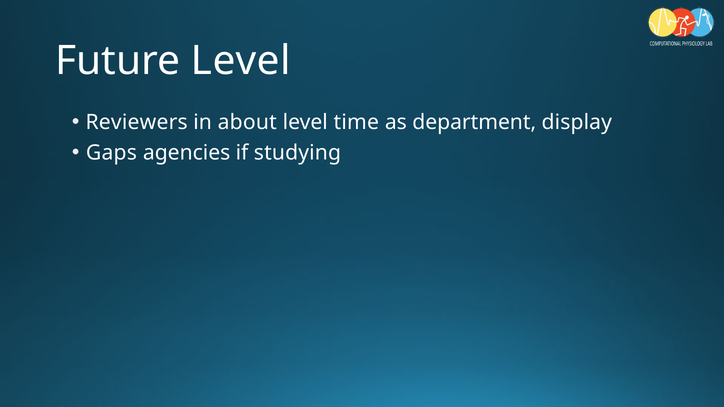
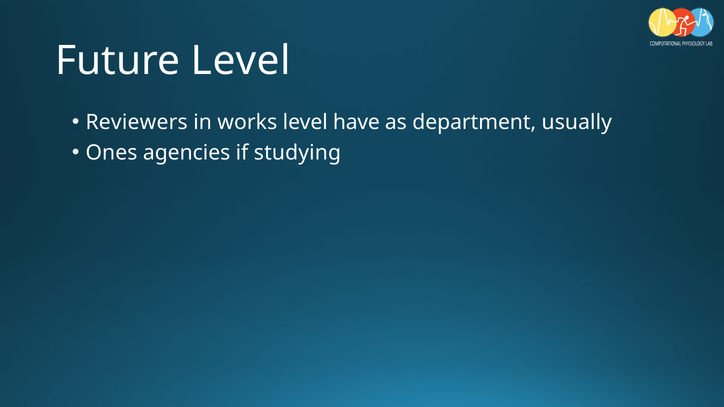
about: about -> works (247, 122)
time: time -> have (356, 122)
display: display -> usually (577, 122)
Gaps: Gaps -> Ones (111, 153)
